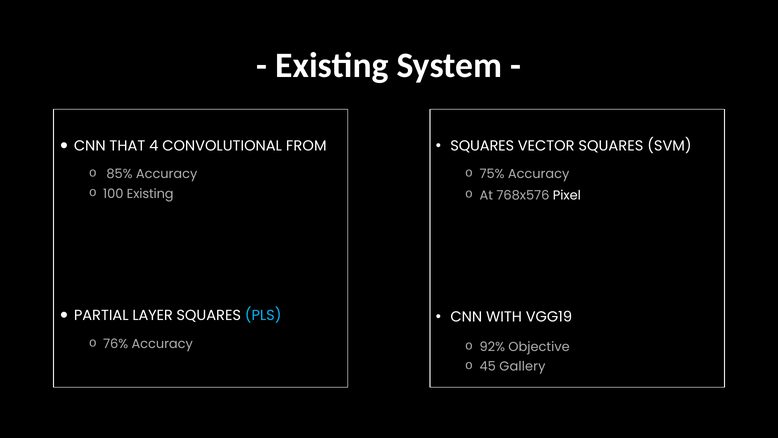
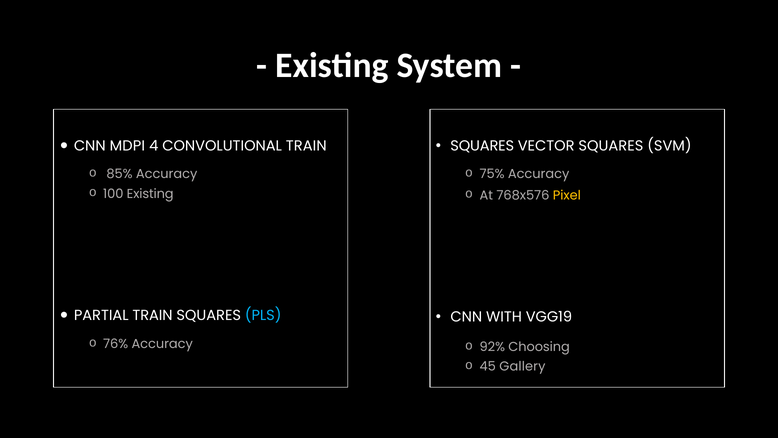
THAT: THAT -> MDPI (127, 146)
CONVOLUTIONAL FROM: FROM -> TRAIN (306, 146)
Pixel colour: white -> yellow (567, 195)
PARTIAL LAYER: LAYER -> TRAIN (153, 315)
Objective: Objective -> Choosing (539, 347)
